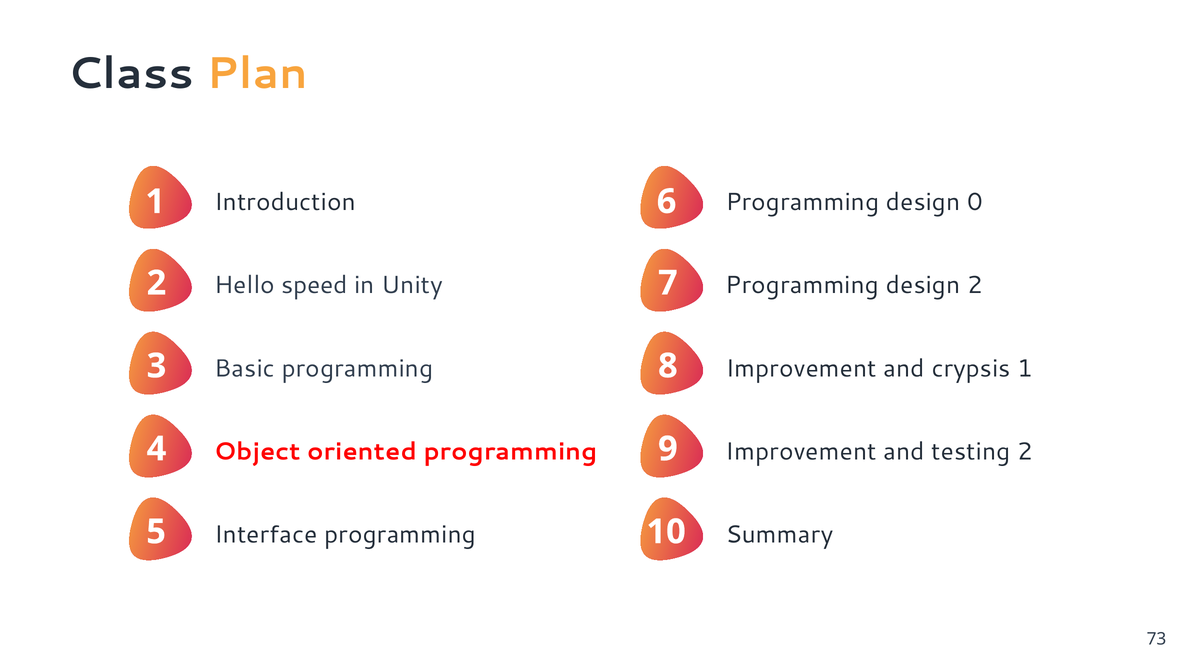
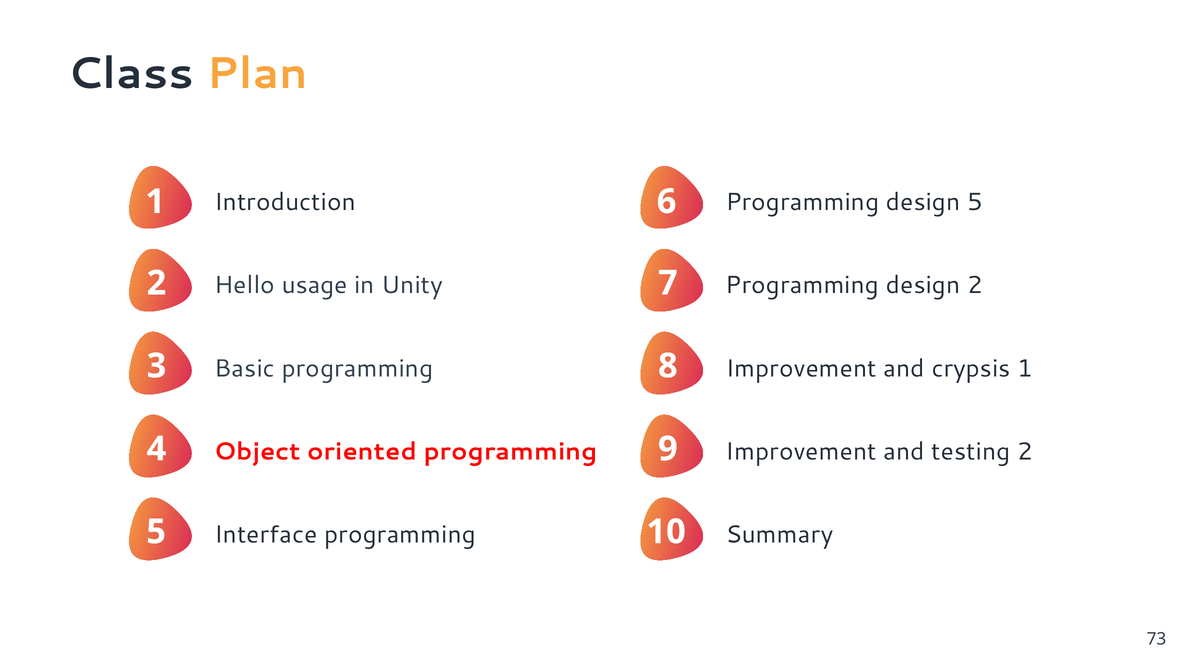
design 0: 0 -> 5 (975, 202)
speed: speed -> usage (315, 285)
